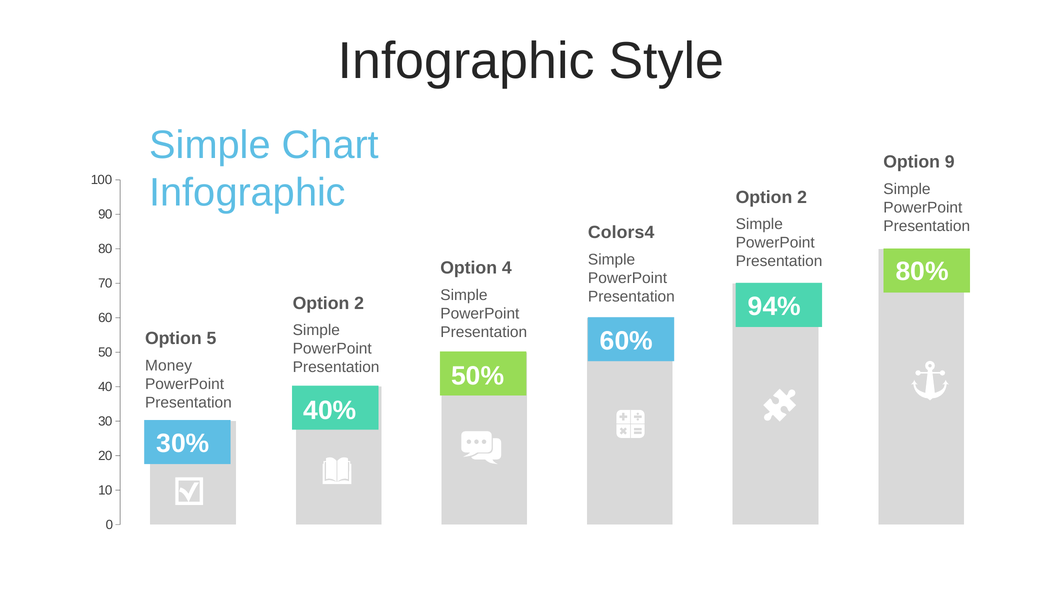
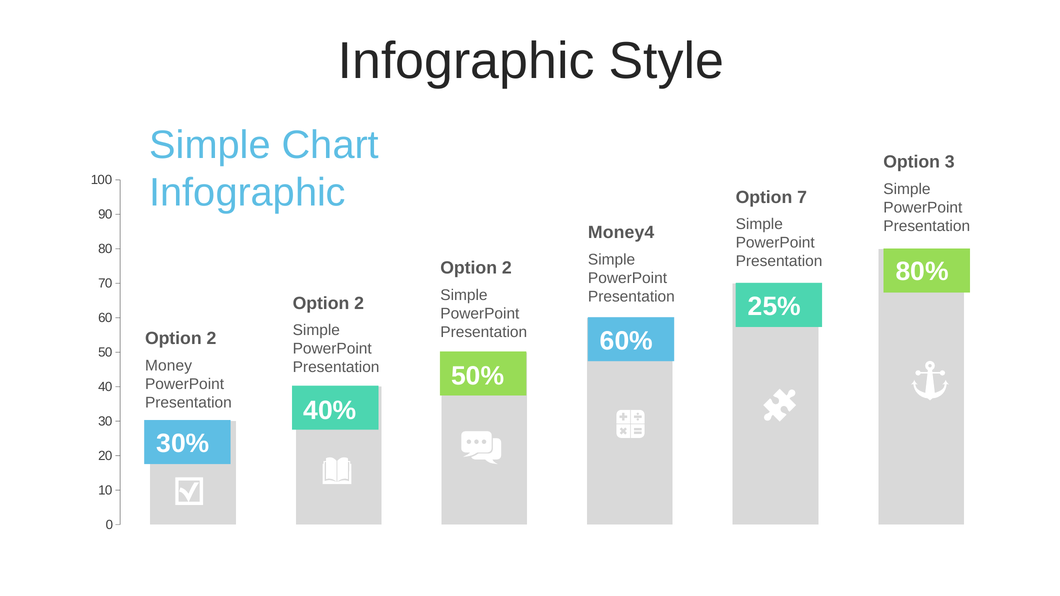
9: 9 -> 3 (950, 162)
2: 2 -> 7 (802, 197)
Colors4: Colors4 -> Money4 (621, 233)
4: 4 -> 2 (507, 268)
94%: 94% -> 25% (774, 306)
5: 5 -> 2 (211, 339)
